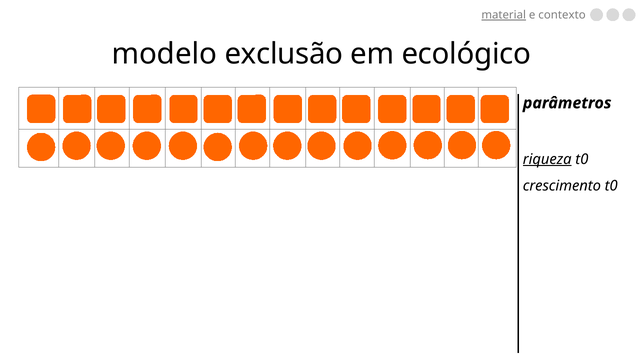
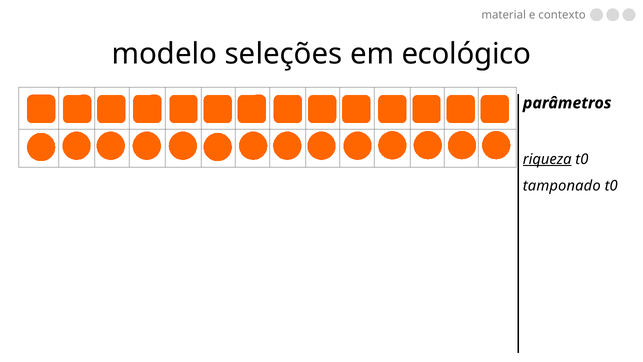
material underline: present -> none (504, 15)
exclusão: exclusão -> seleções (284, 54)
crescimento: crescimento -> tamponado (562, 186)
